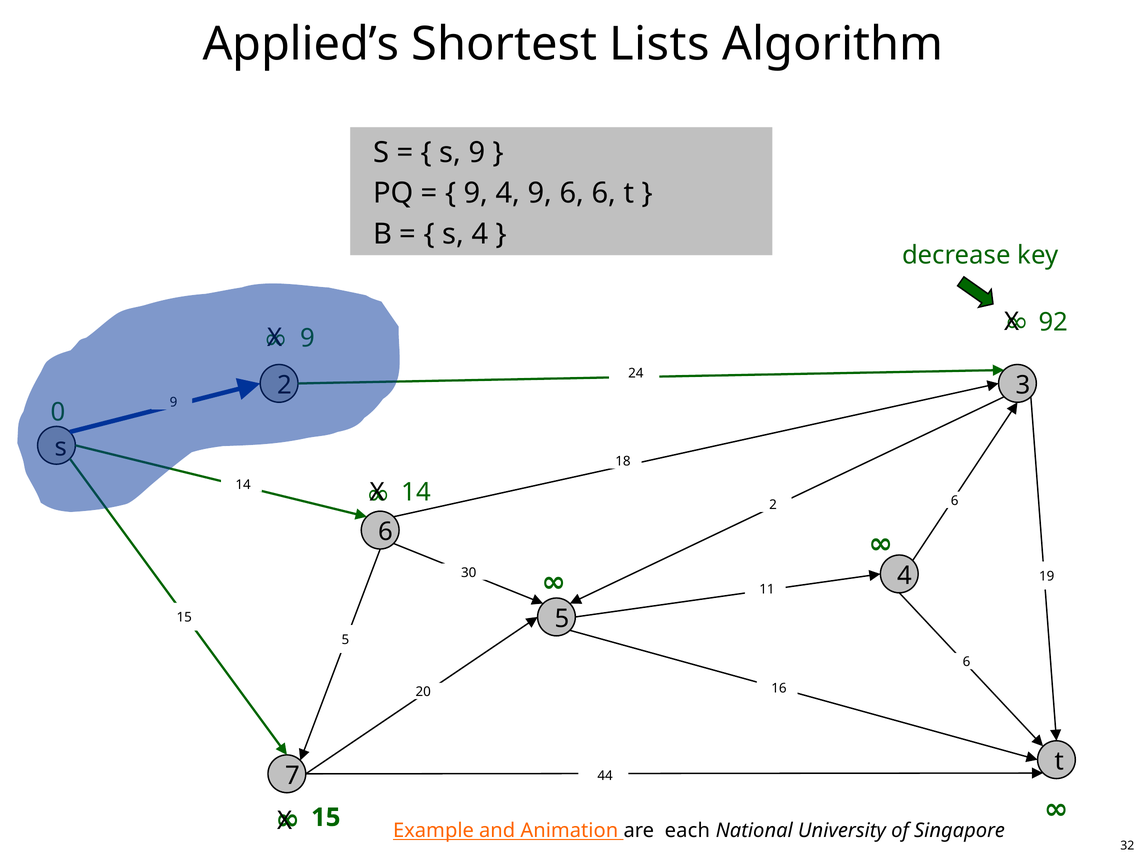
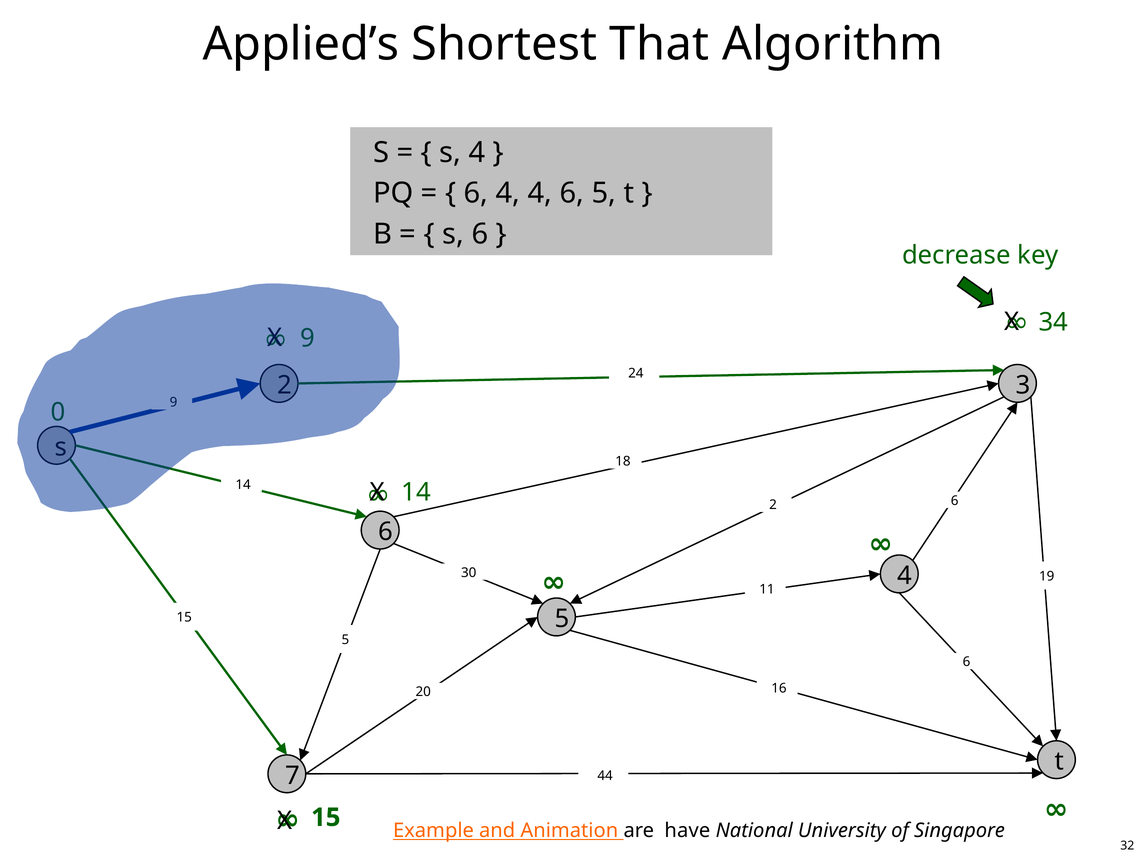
Lists: Lists -> That (659, 44)
s 9: 9 -> 4 (477, 152)
9: 9 -> 6 (476, 193)
4 9: 9 -> 4 (540, 193)
6 6: 6 -> 5 (604, 193)
s 4: 4 -> 6 (480, 234)
92: 92 -> 34 (1053, 322)
each: each -> have (687, 830)
